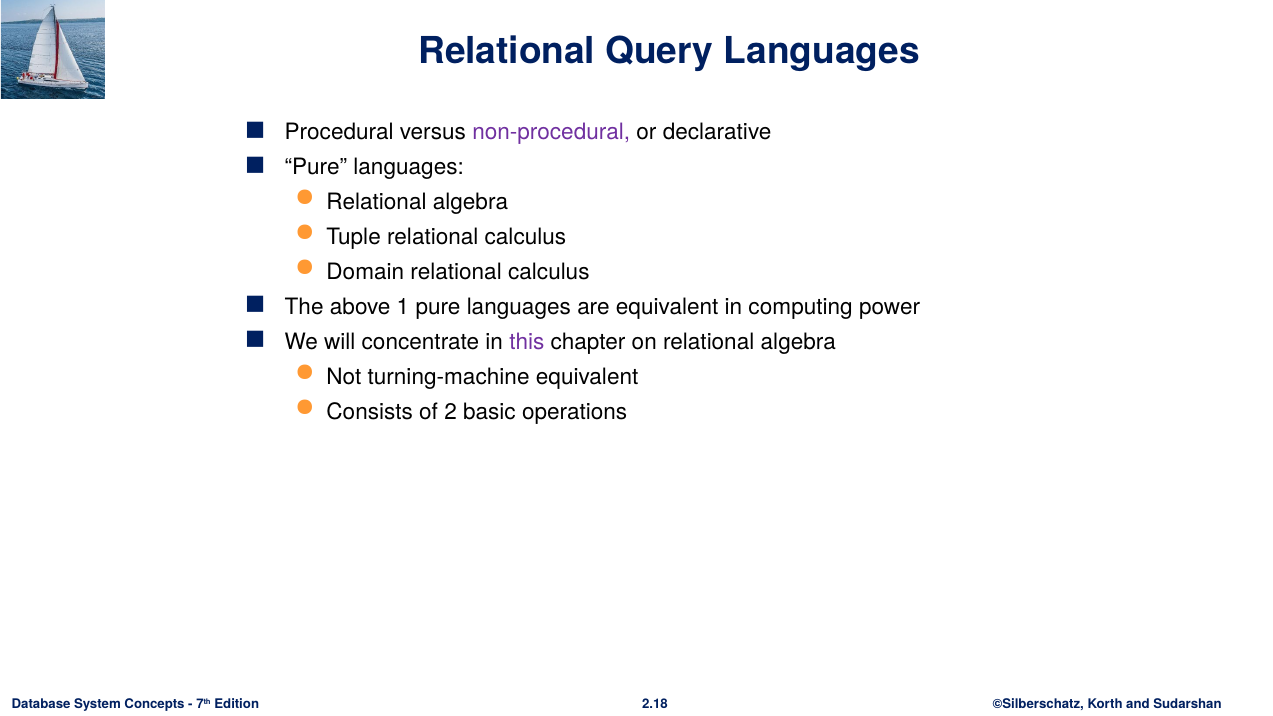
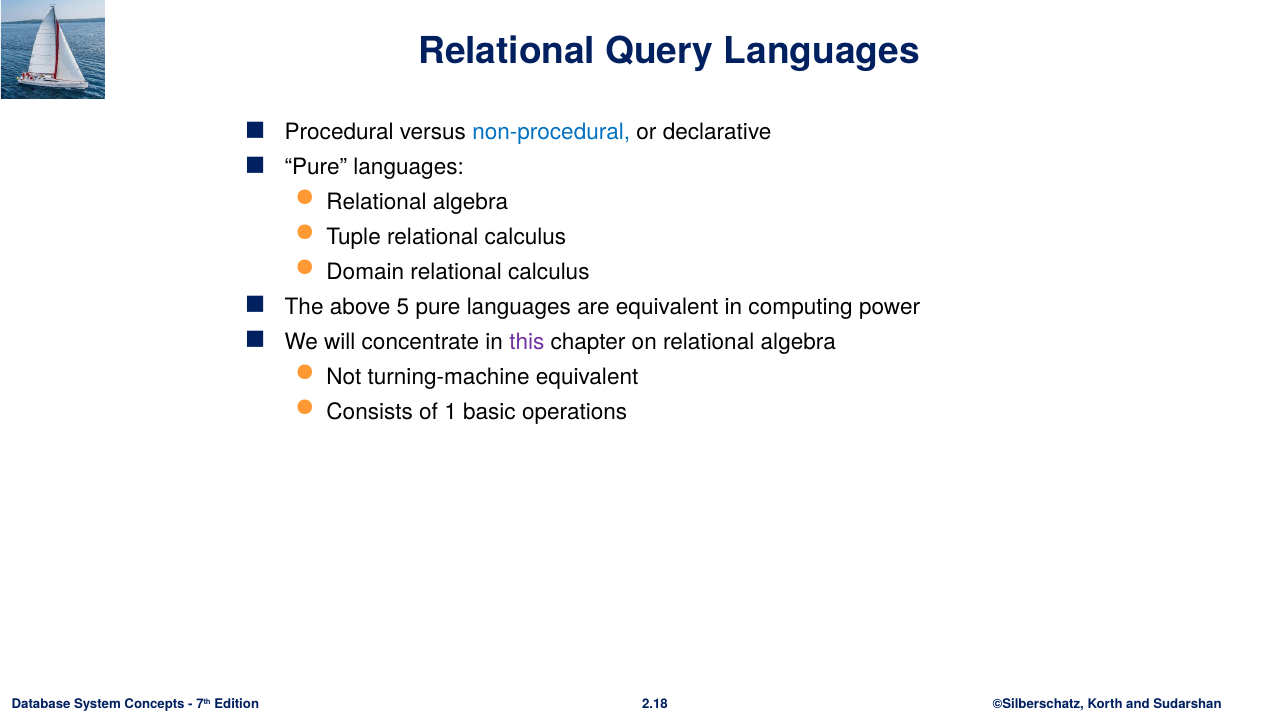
non-procedural colour: purple -> blue (551, 132)
1: 1 -> 5 (403, 307)
2: 2 -> 1 (451, 412)
